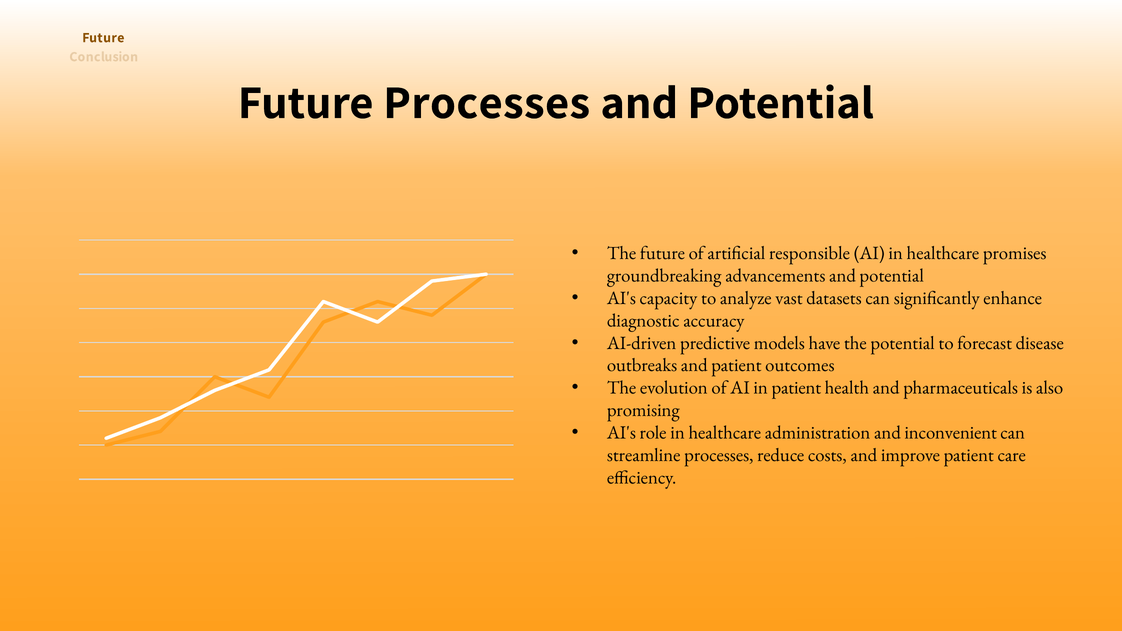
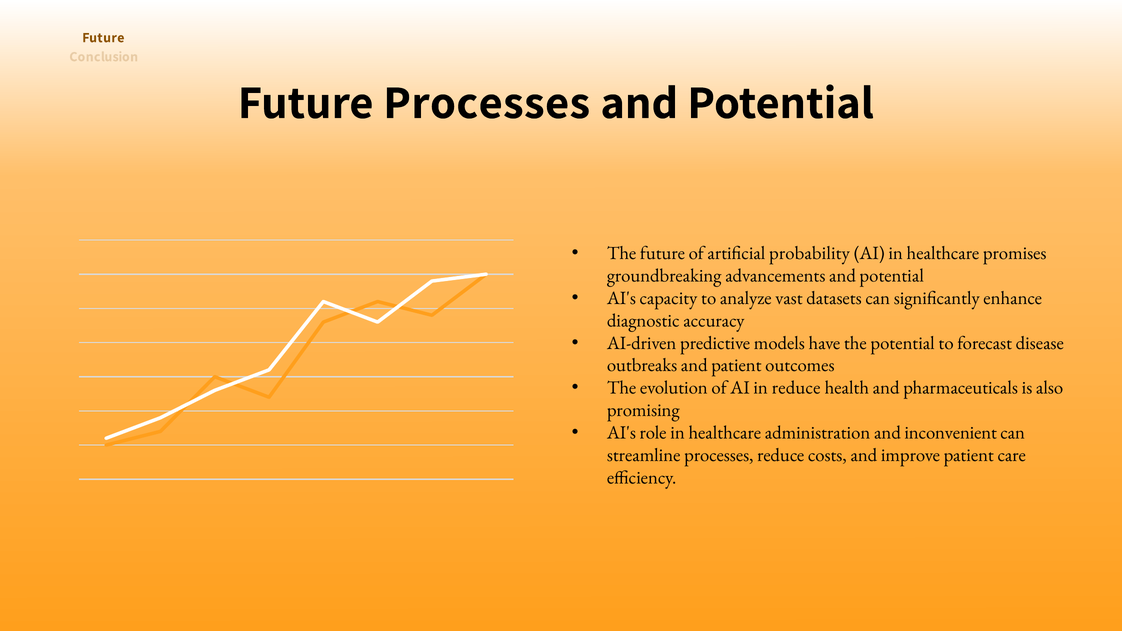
responsible: responsible -> probability (809, 253)
in patient: patient -> reduce (796, 388)
